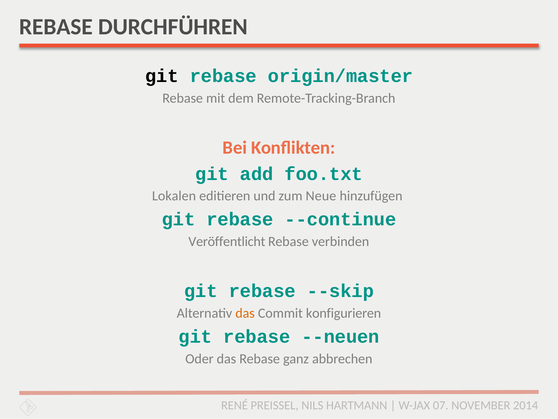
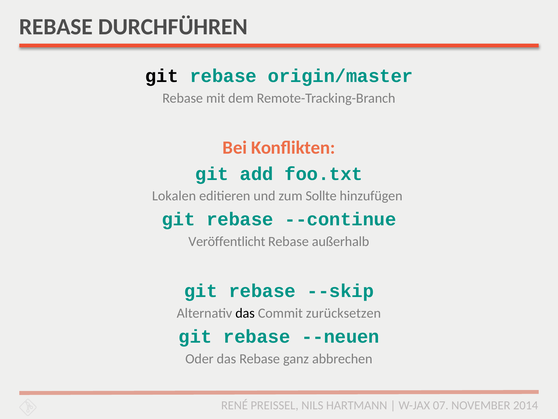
Neue: Neue -> Sollte (321, 196)
verbinden: verbinden -> außerhalb (341, 241)
das colour: orange -> black (245, 313)
konfigurieren: konfigurieren -> zurücksetzen (343, 313)
